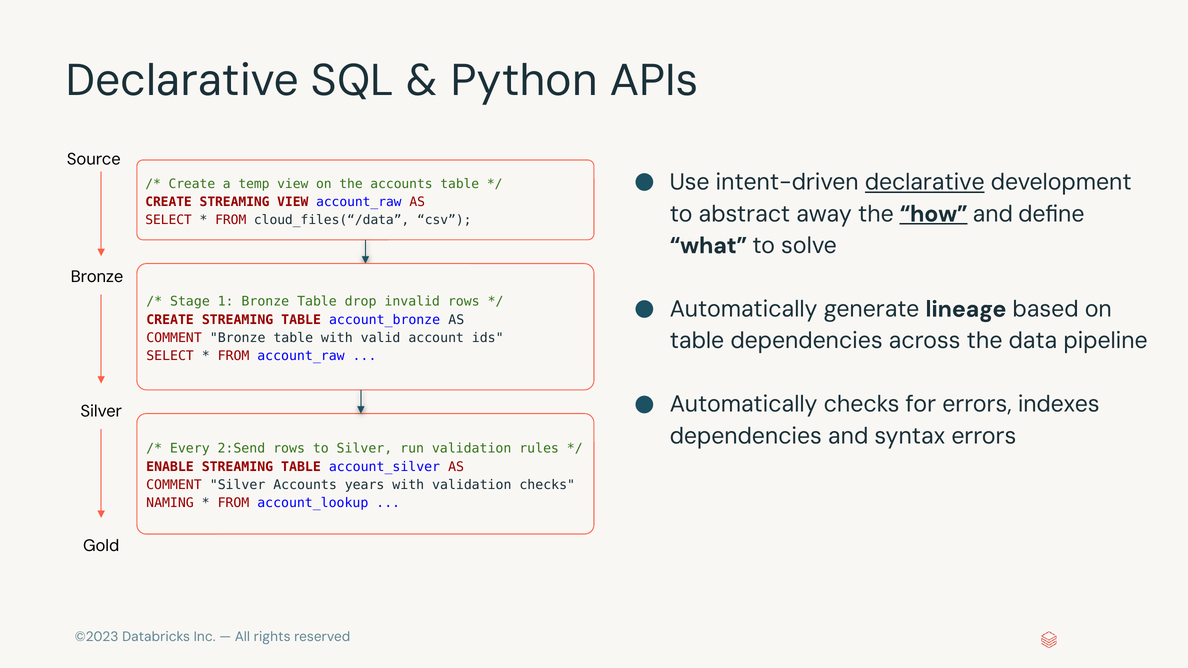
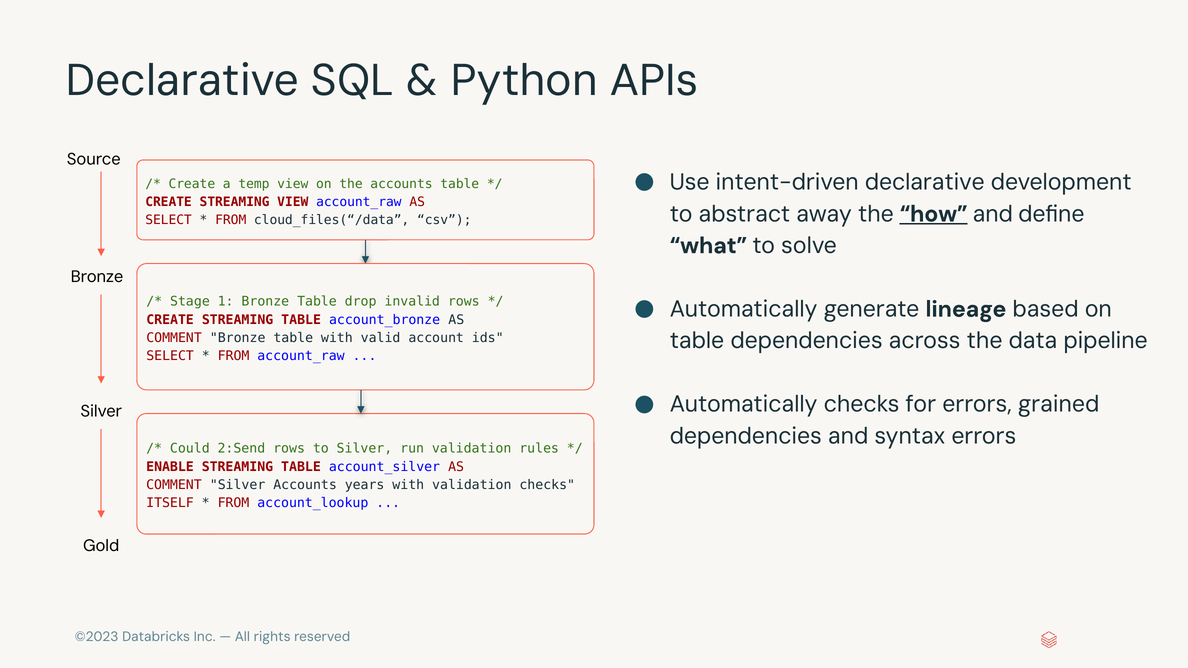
declarative underline: present -> none (925, 182)
indexes: indexes -> grained (1059, 404)
Every: Every -> Could (190, 449)
NAMING: NAMING -> ITSELF (170, 503)
